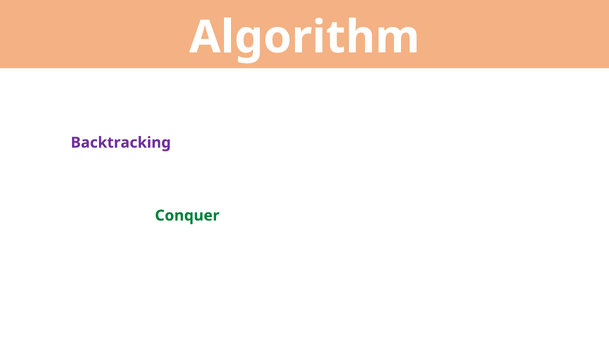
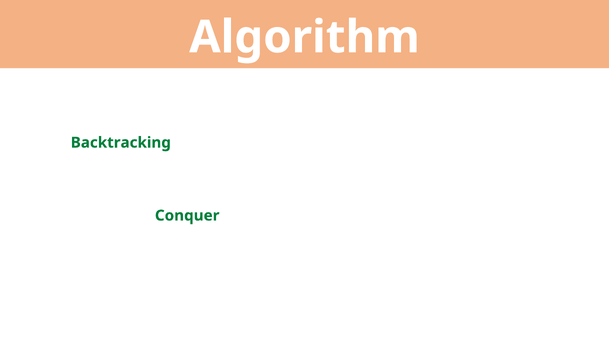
Backtracking colour: purple -> green (121, 143)
